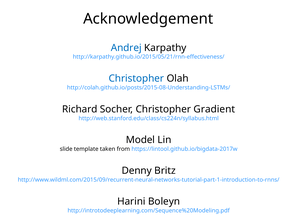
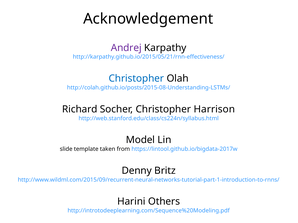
Andrej colour: blue -> purple (126, 48)
Gradient: Gradient -> Harrison (214, 109)
Boleyn: Boleyn -> Others (164, 202)
